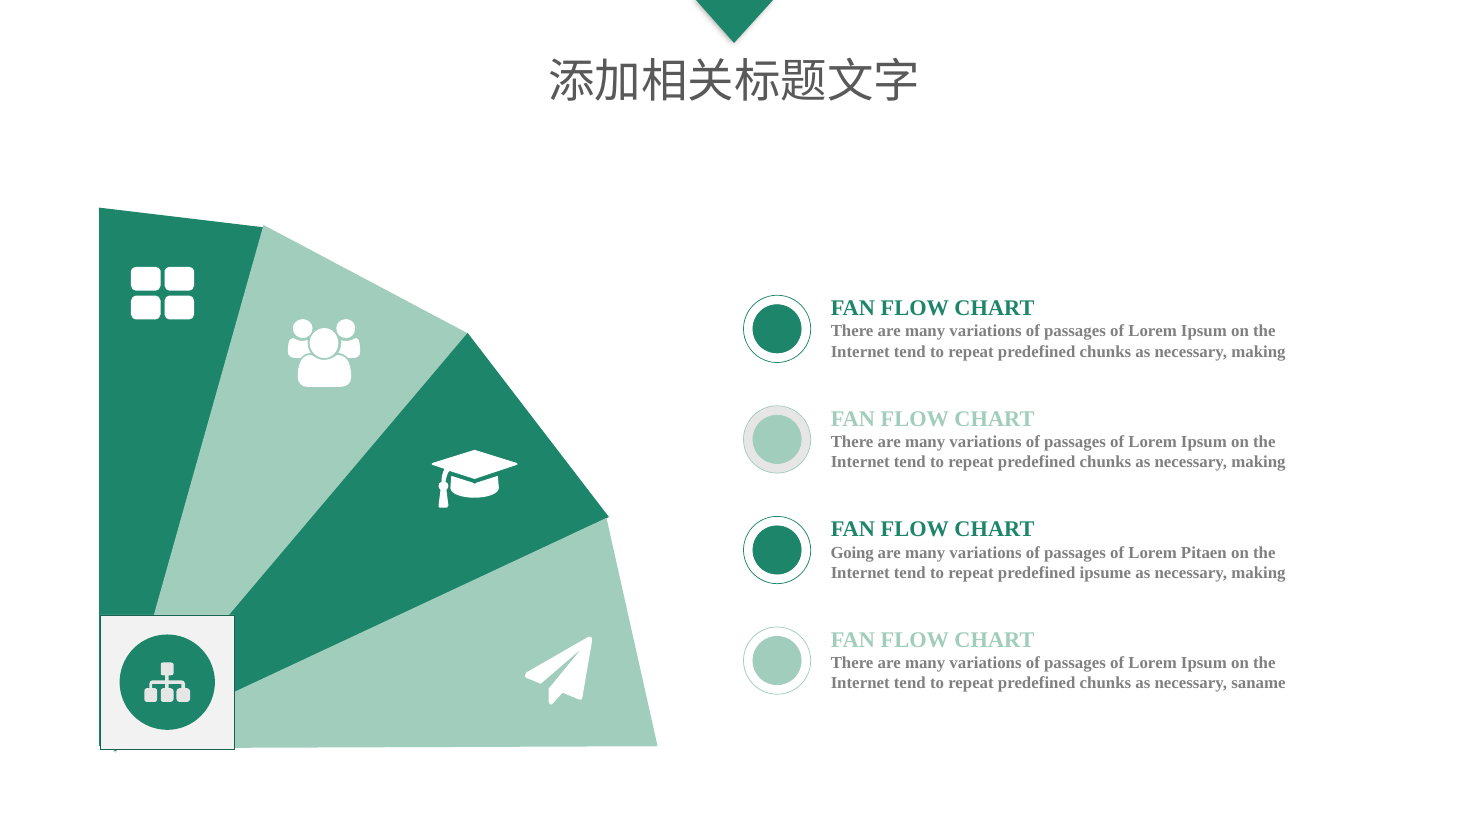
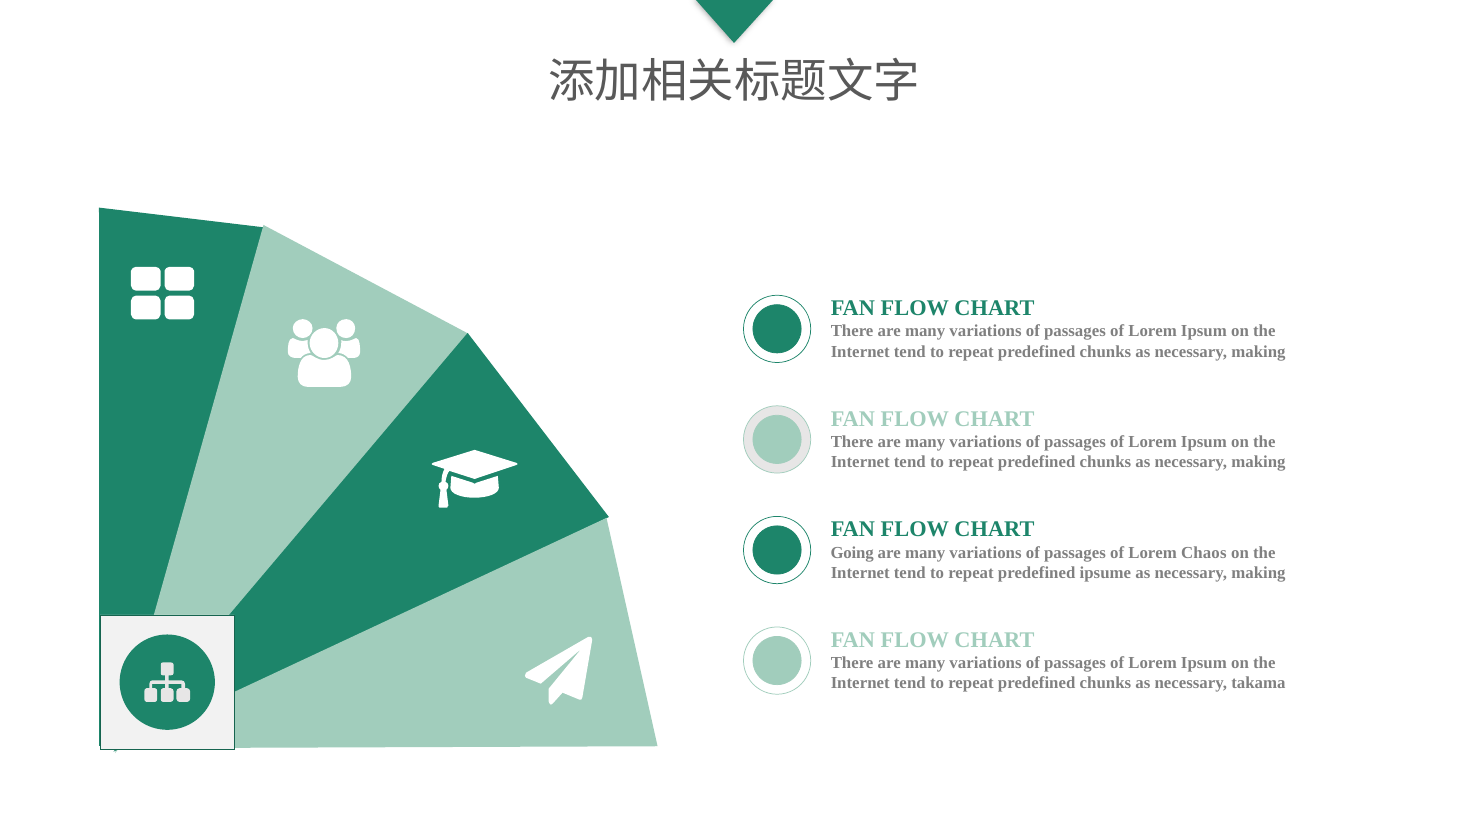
Pitaen: Pitaen -> Chaos (1204, 552)
saname: saname -> takama (1258, 683)
